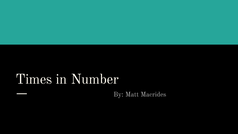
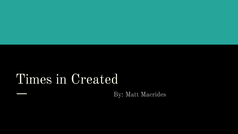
Number: Number -> Created (95, 79)
